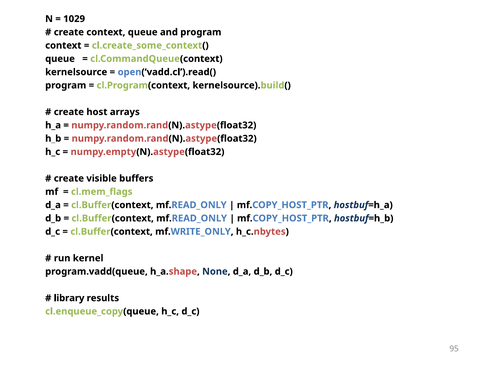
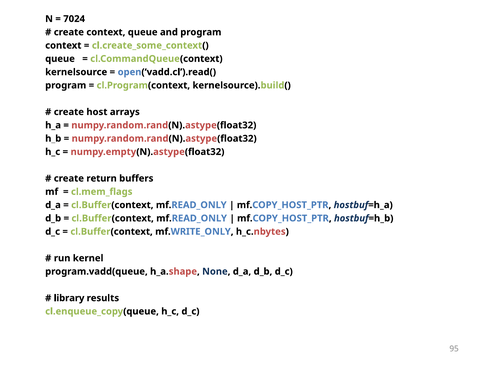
1029: 1029 -> 7024 (74, 19)
visible: visible -> return (102, 178)
